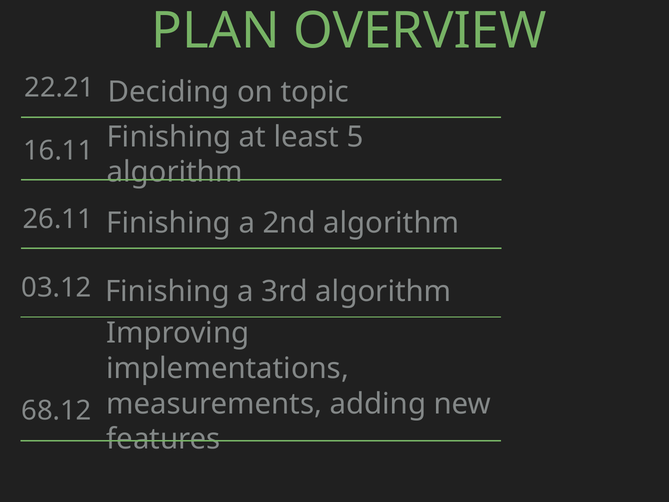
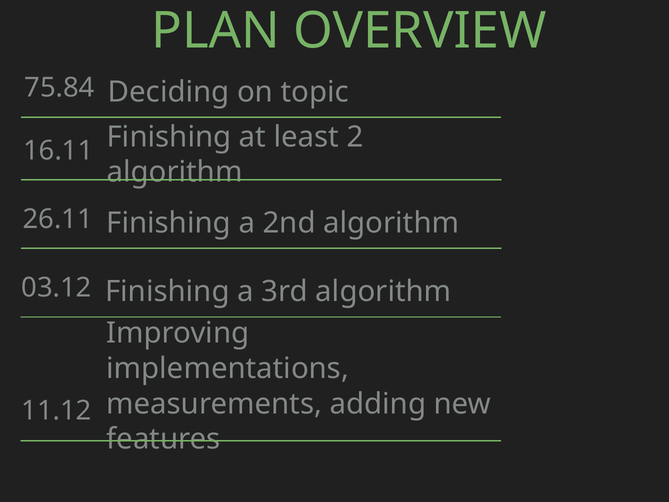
22.21: 22.21 -> 75.84 (59, 88)
5: 5 -> 2 (355, 137)
68.12: 68.12 -> 11.12 (57, 411)
